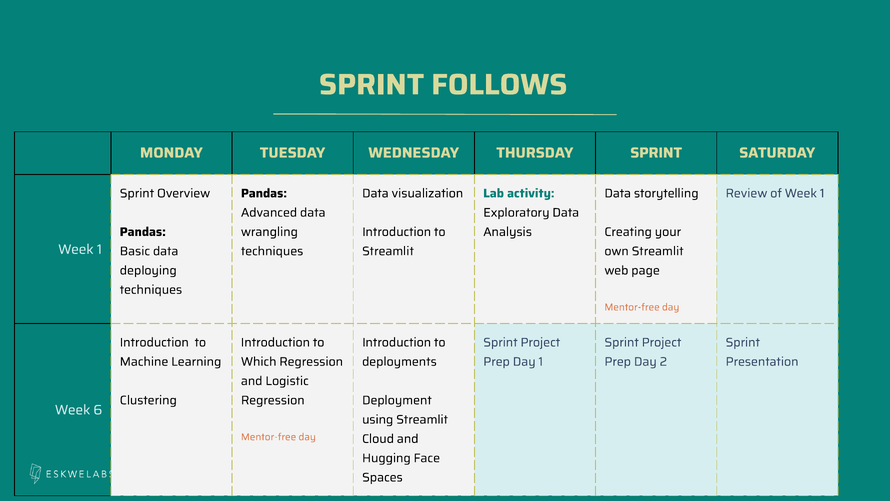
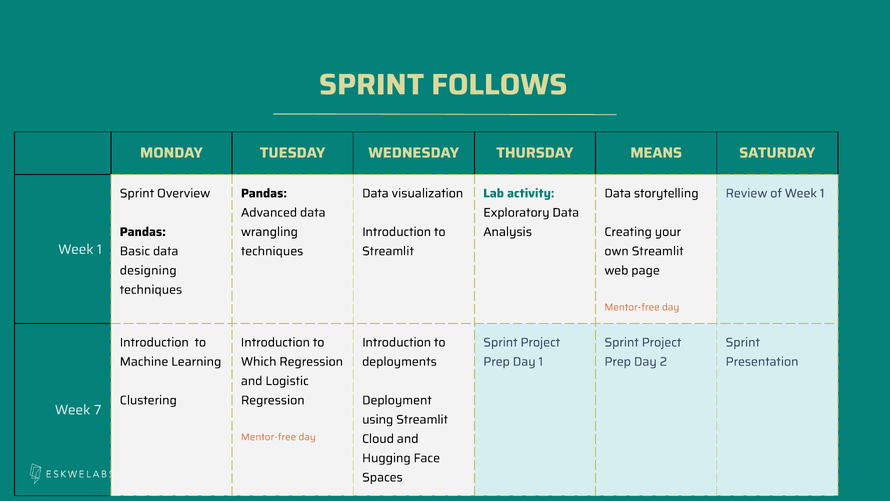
THURSDAY SPRINT: SPRINT -> MEANS (656, 153)
deploying: deploying -> designing (148, 270)
6: 6 -> 7 (98, 410)
